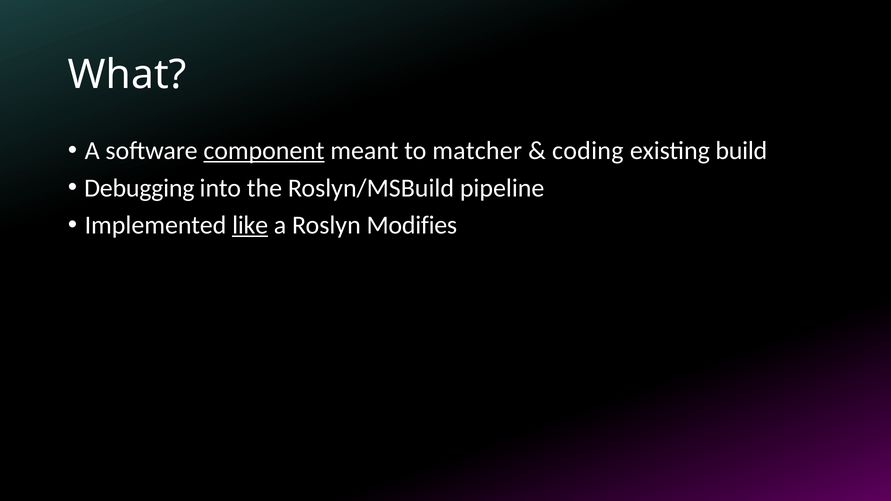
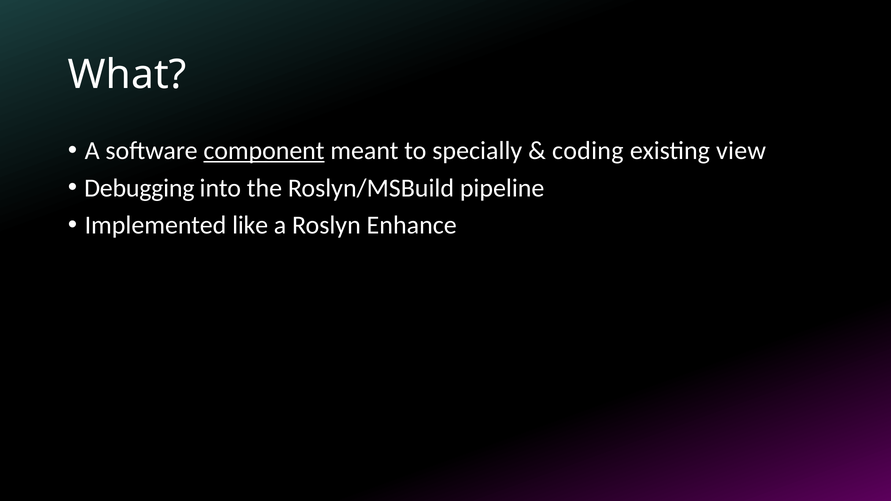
matcher: matcher -> specially (477, 151)
build: build -> view (741, 151)
like underline: present -> none (250, 225)
Modifies: Modifies -> Enhance (412, 225)
